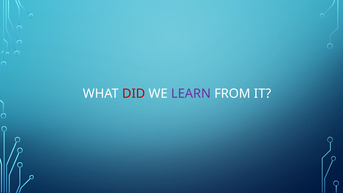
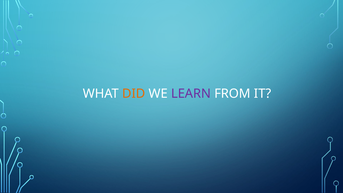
DID colour: red -> orange (134, 94)
